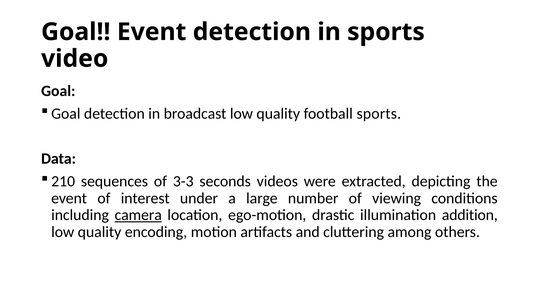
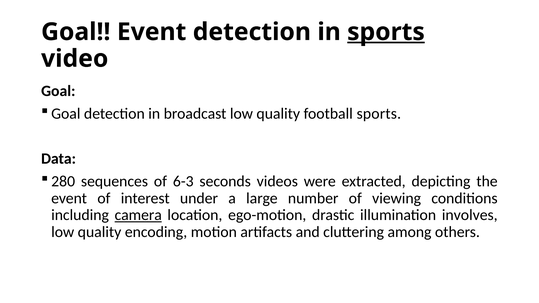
sports underline: none -> present (386, 32)
210: 210 -> 280 (63, 181)
3-3: 3-3 -> 6-3 (183, 181)
addition: addition -> involves (470, 215)
